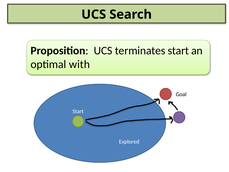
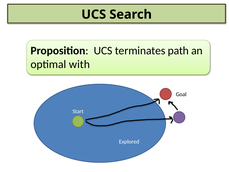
terminates start: start -> path (178, 51)
